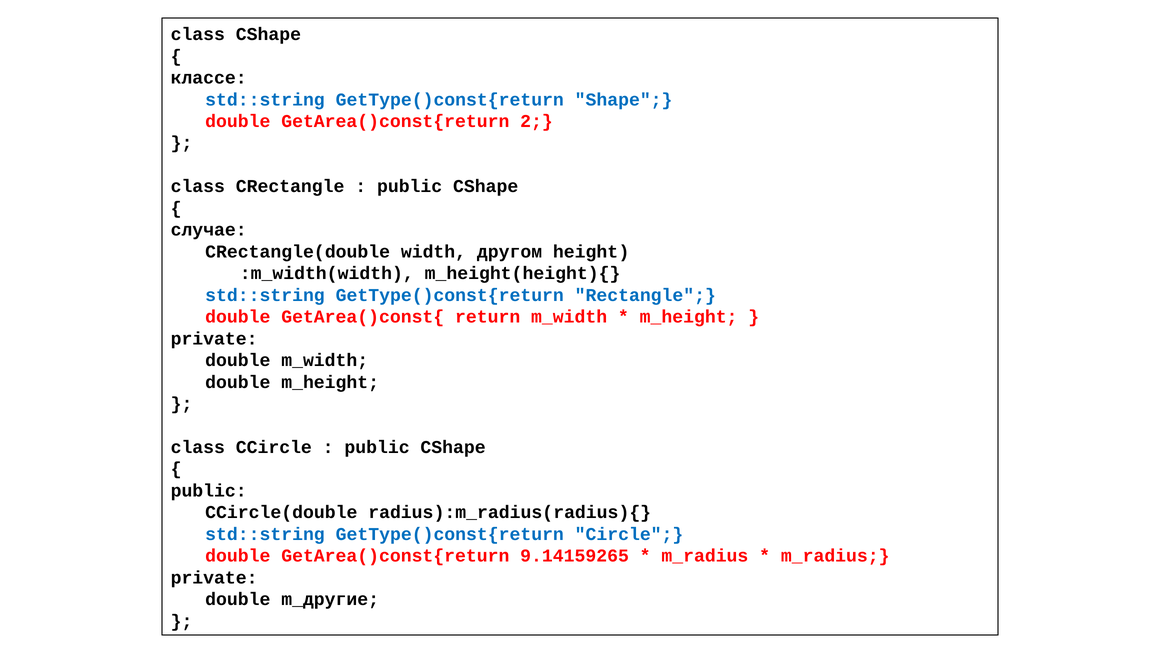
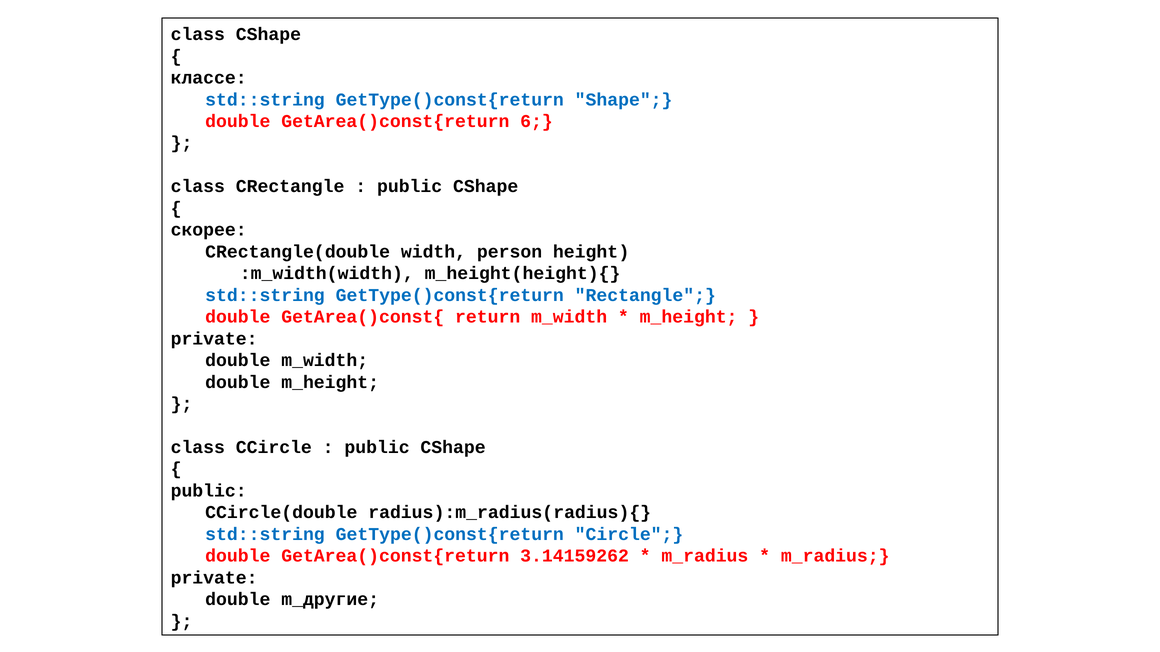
2: 2 -> 6 (537, 121)
случае: случае -> скорее (209, 230)
другом: другом -> person (510, 252)
9.14159265: 9.14159265 -> 3.14159262 (575, 556)
